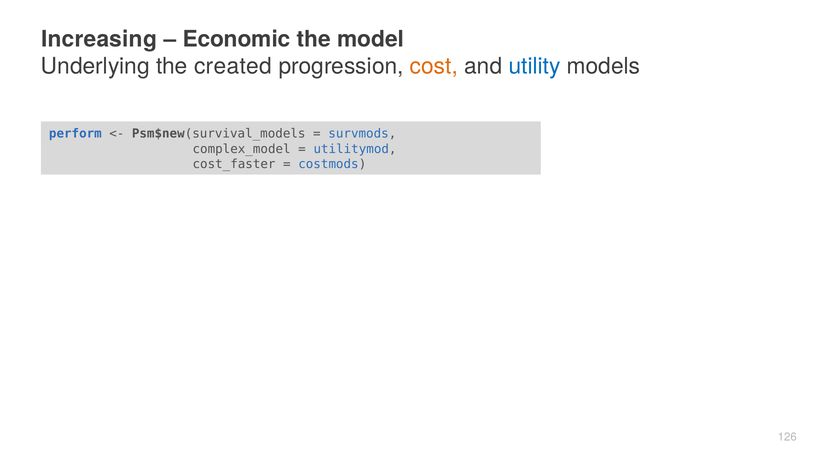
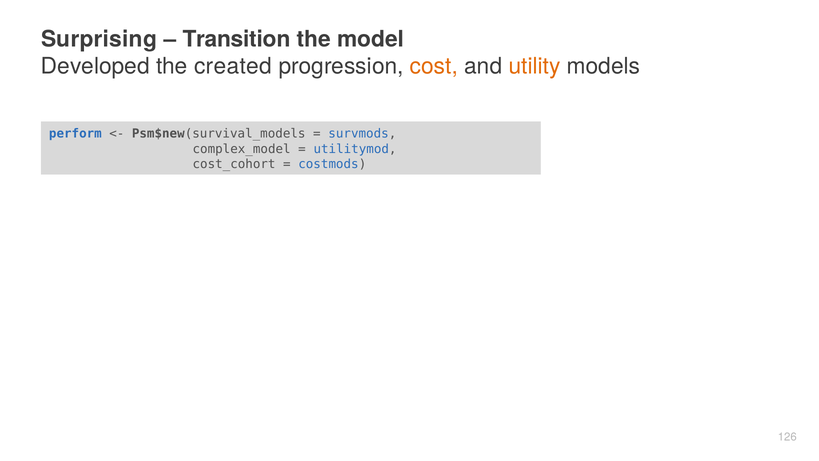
Increasing: Increasing -> Surprising (99, 39)
Economic: Economic -> Transition (237, 39)
Underlying: Underlying -> Developed (95, 66)
utility colour: blue -> orange (535, 66)
cost_faster: cost_faster -> cost_cohort (234, 164)
